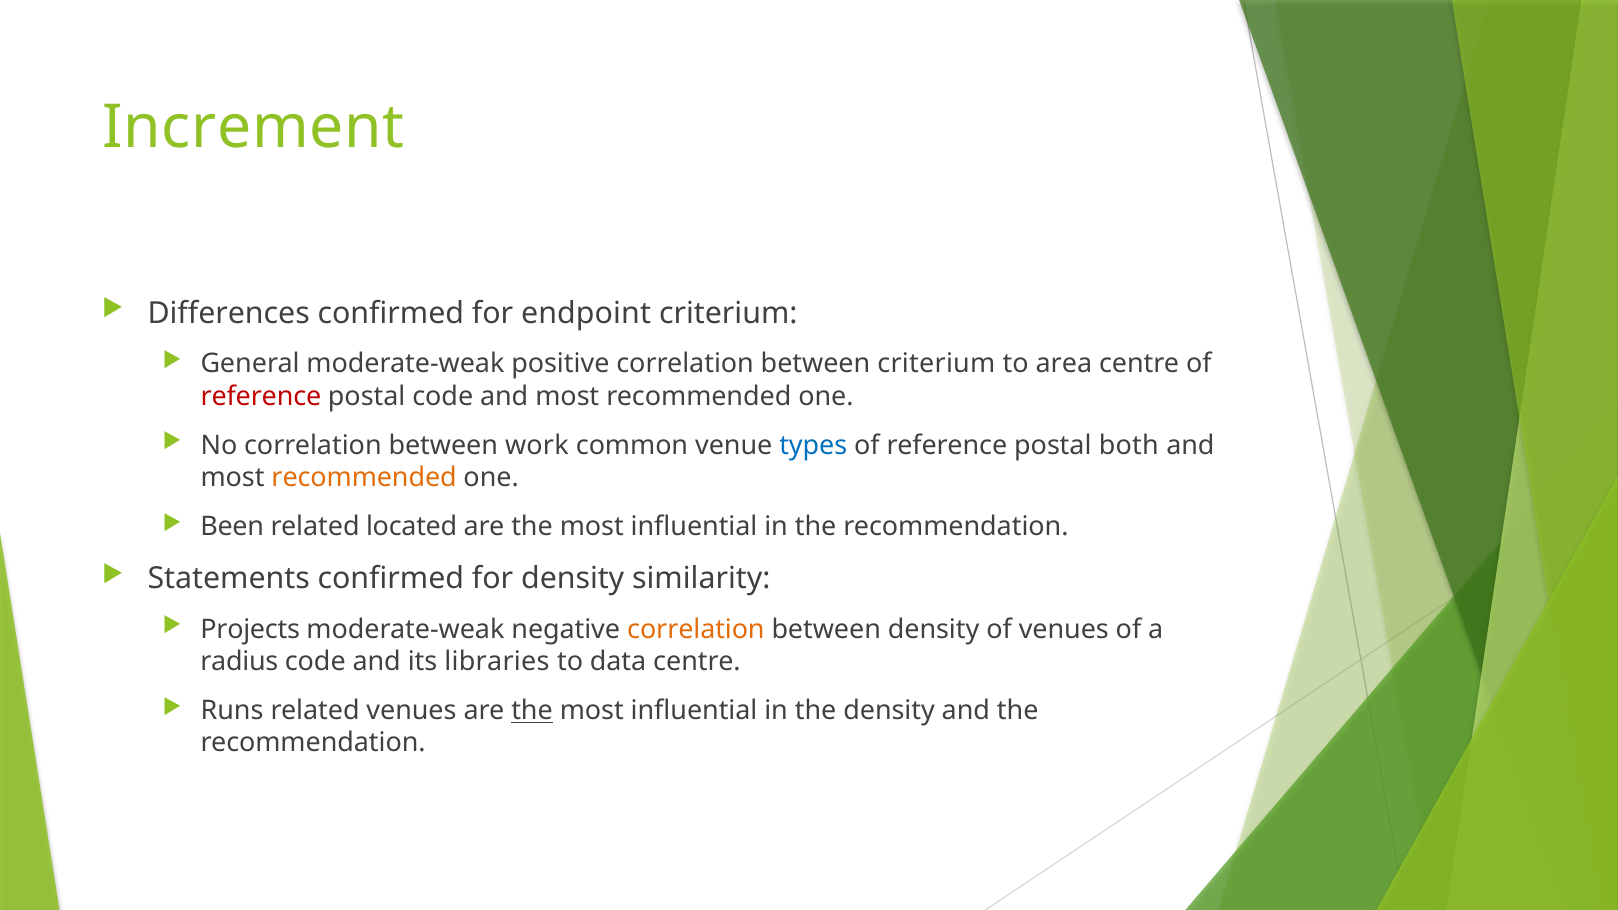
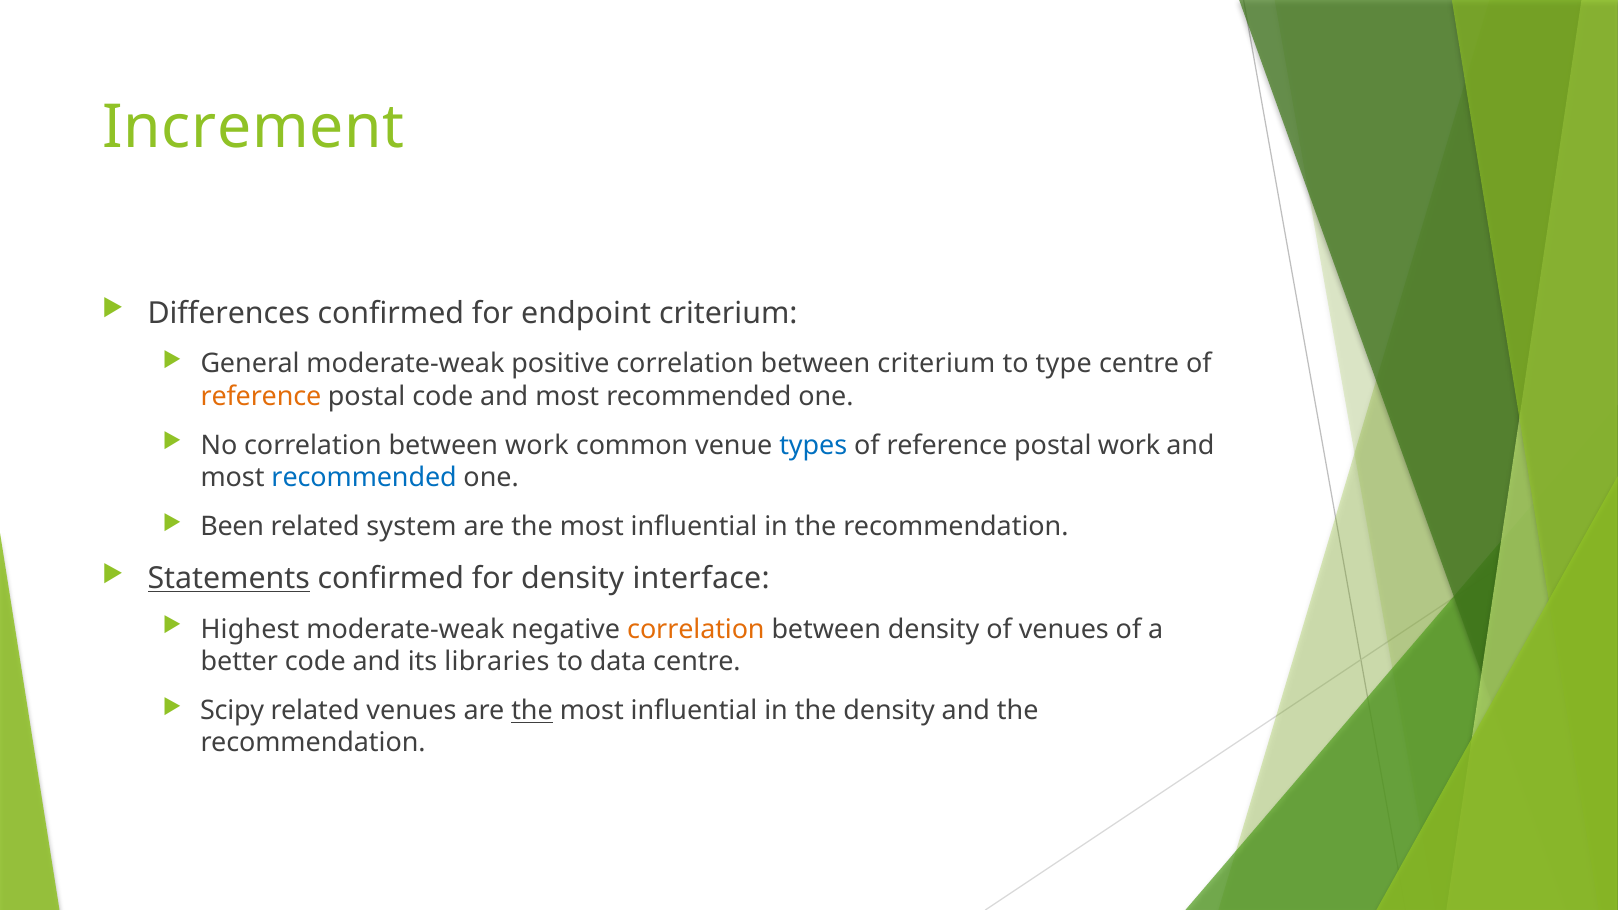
area: area -> type (1064, 364)
reference colour: red -> orange (261, 396)
postal both: both -> work (1129, 446)
recommended colour: orange -> blue (364, 478)
located: located -> system (411, 527)
Statements underline: none -> present (229, 578)
similarity: similarity -> interface (701, 578)
Projects: Projects -> Highest (250, 629)
radius: radius -> better (239, 662)
Runs: Runs -> Scipy (232, 711)
